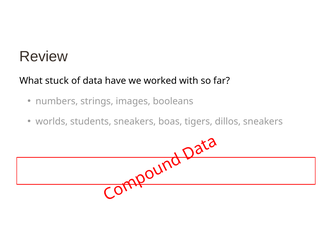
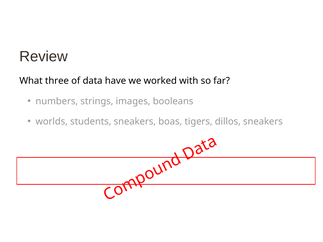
stuck: stuck -> three (57, 81)
